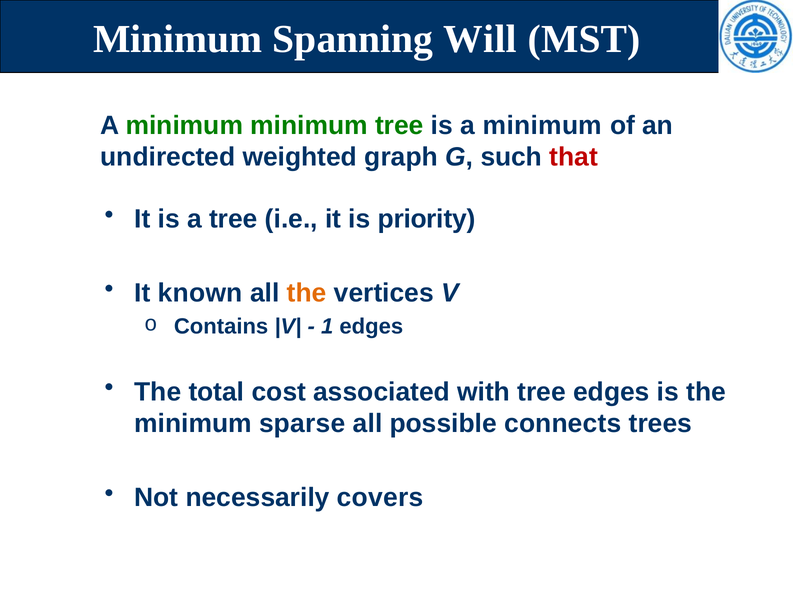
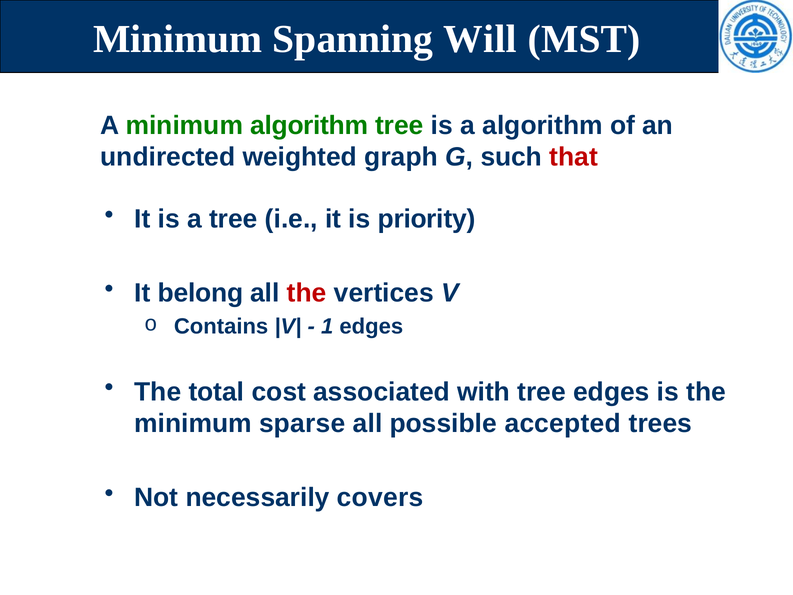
minimum minimum: minimum -> algorithm (309, 125)
is a minimum: minimum -> algorithm (543, 125)
known: known -> belong (200, 293)
the colour: orange -> red (307, 293)
connects: connects -> accepted (563, 423)
